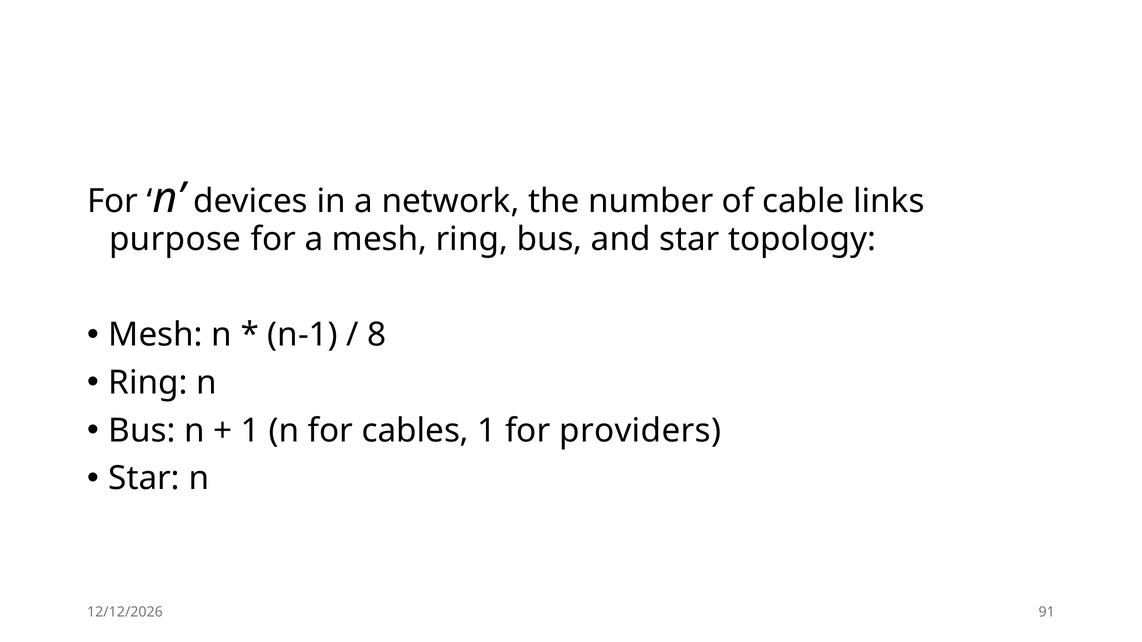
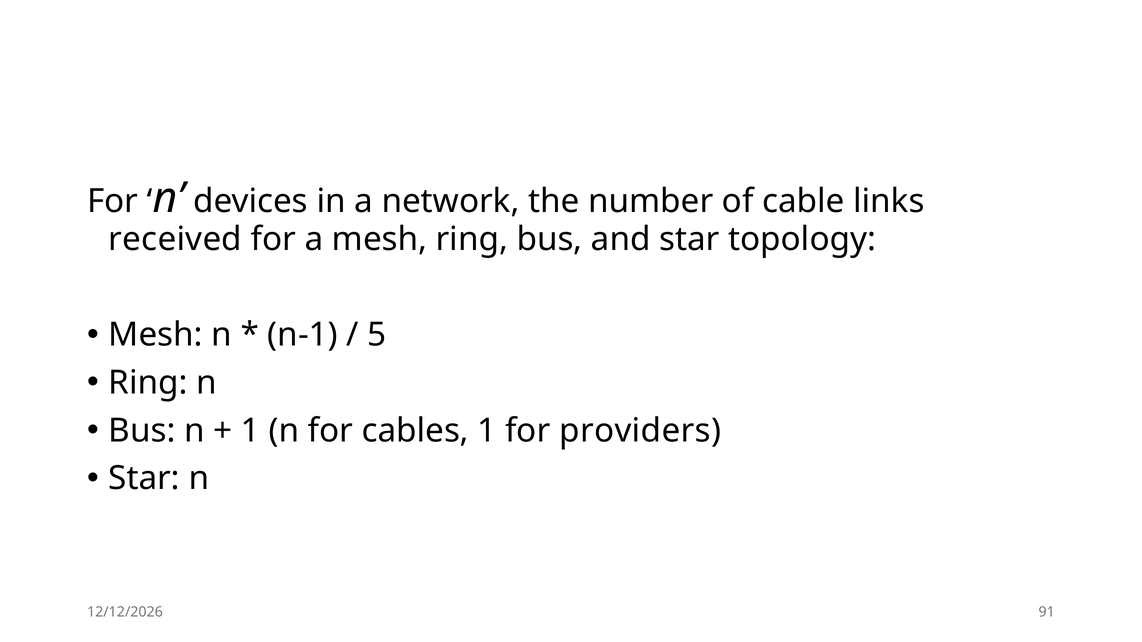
purpose: purpose -> received (175, 239)
8: 8 -> 5 (377, 335)
